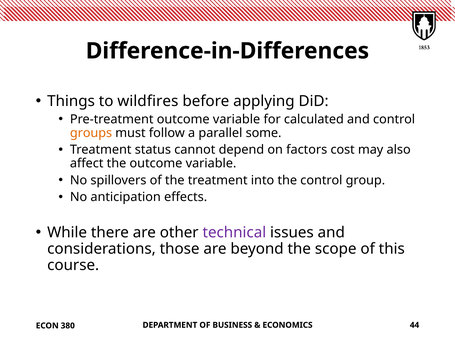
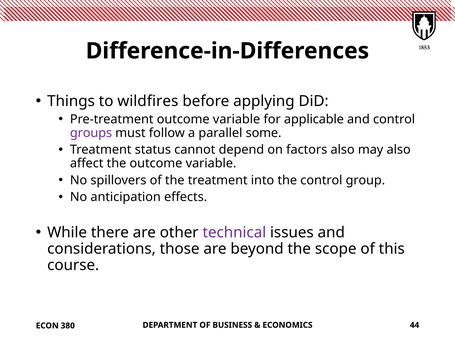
calculated: calculated -> applicable (314, 119)
groups colour: orange -> purple (91, 133)
factors cost: cost -> also (343, 150)
